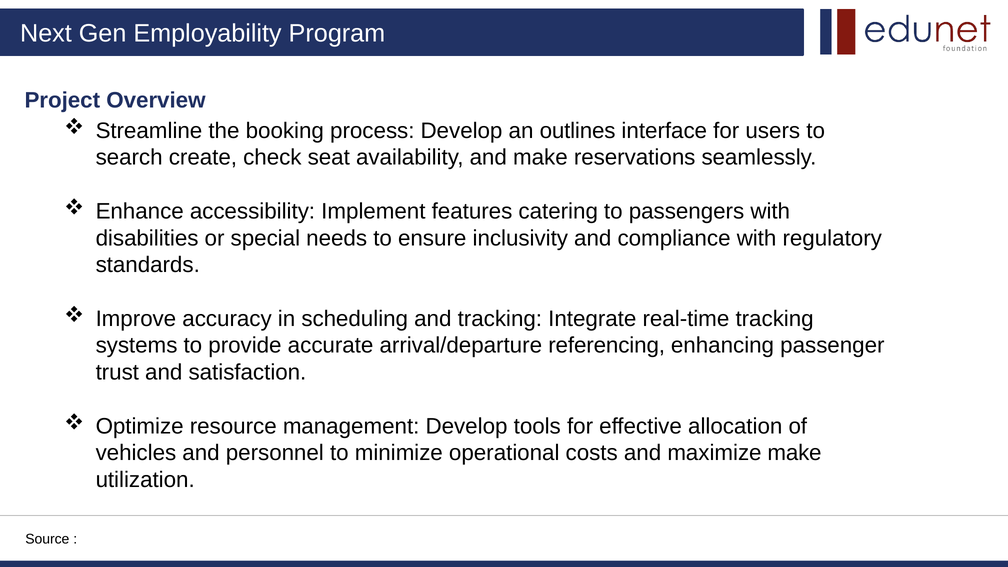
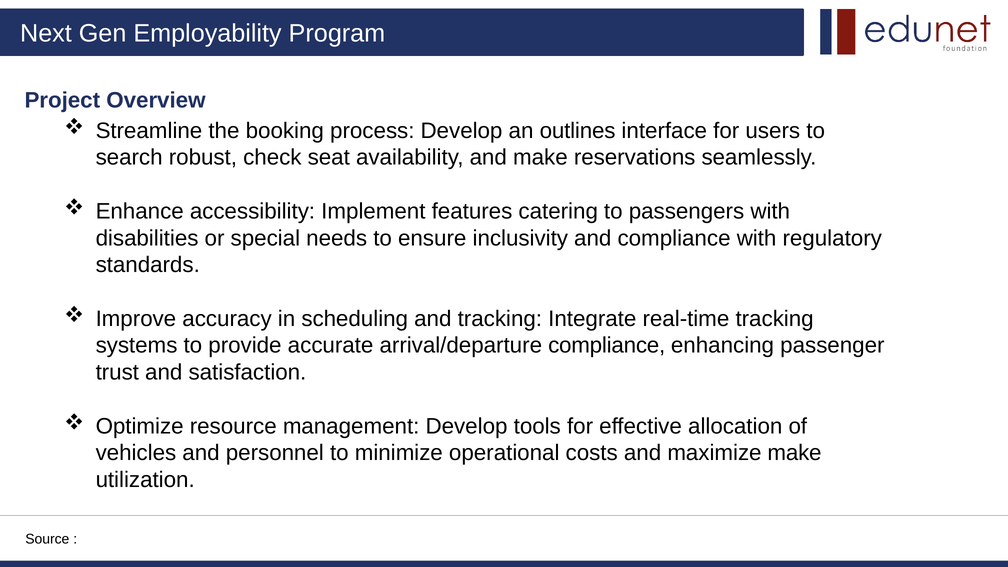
create: create -> robust (203, 158)
arrival/departure referencing: referencing -> compliance (607, 346)
